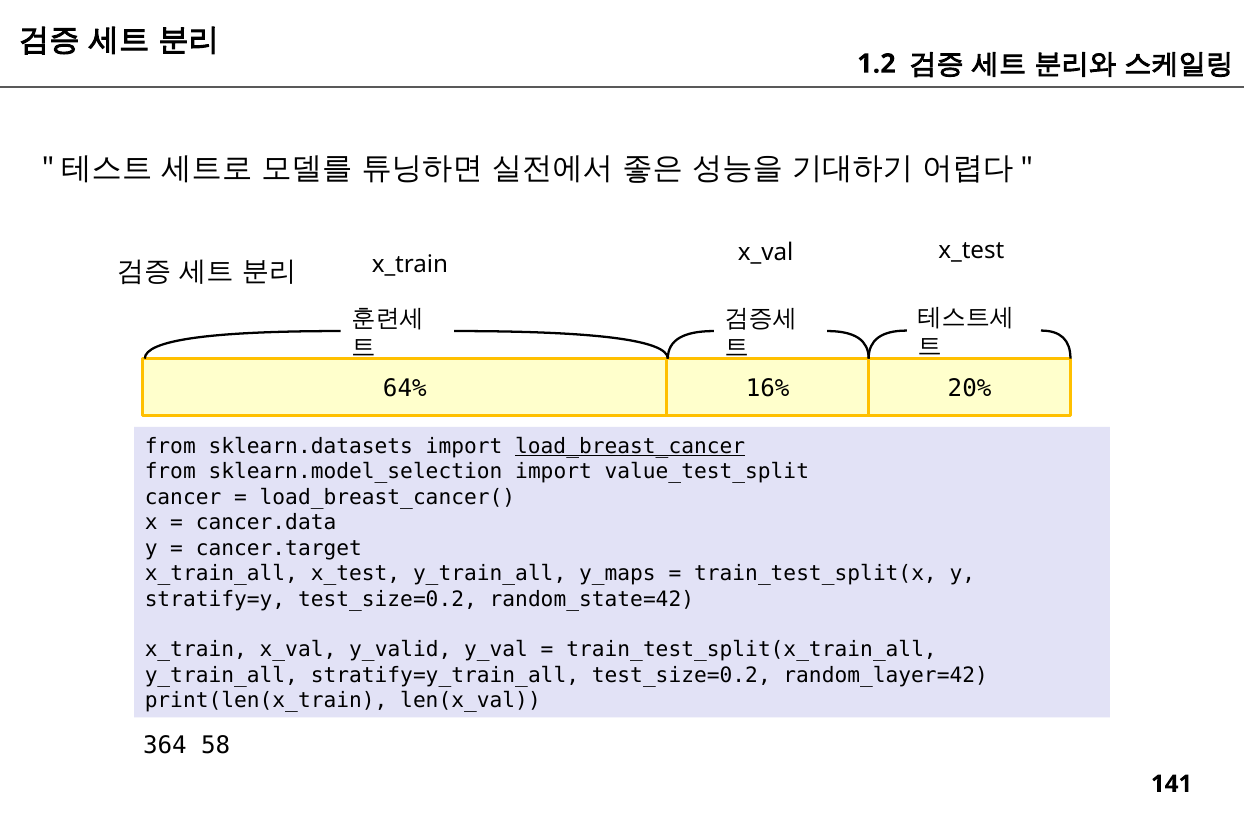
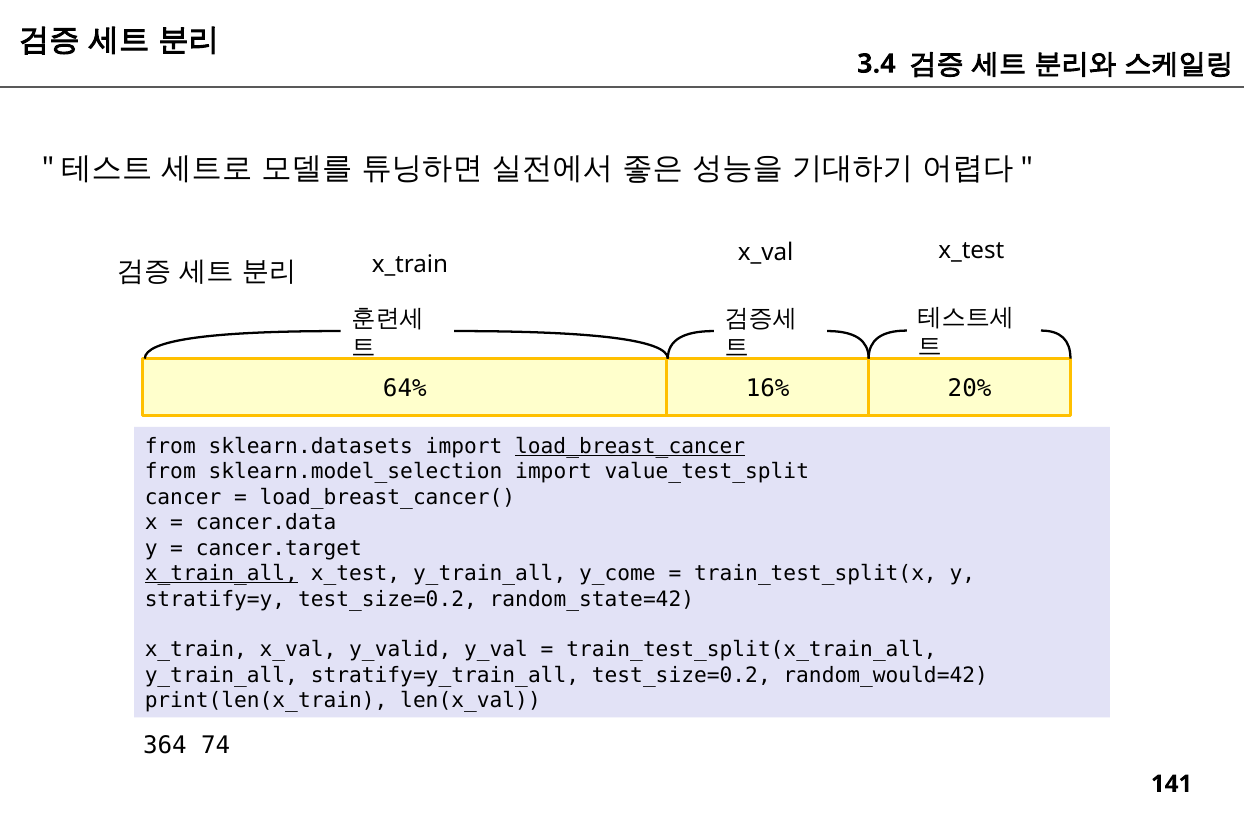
1.2: 1.2 -> 3.4 (876, 64)
x_train_all underline: none -> present (221, 574)
y_maps: y_maps -> y_come (617, 574)
random_layer=42: random_layer=42 -> random_would=42 (886, 676)
58: 58 -> 74 (216, 746)
